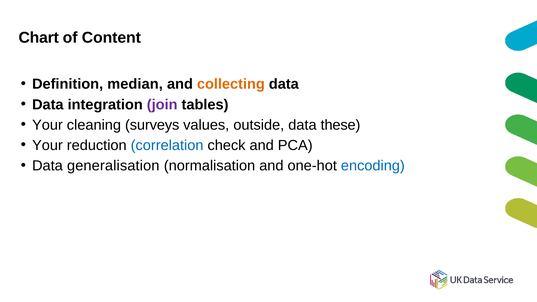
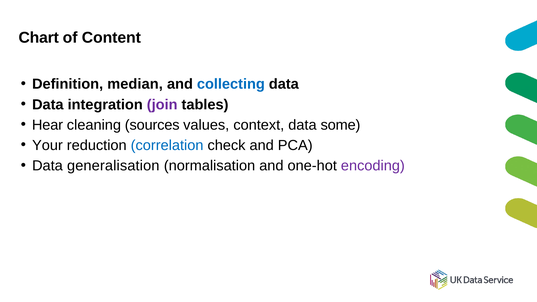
collecting colour: orange -> blue (231, 84)
Your: Your -> Hear (48, 125)
surveys: surveys -> sources (152, 125)
outside: outside -> context (259, 125)
these: these -> some (341, 125)
encoding colour: blue -> purple (373, 166)
